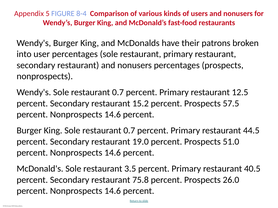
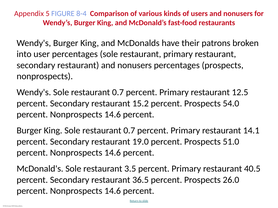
57.5: 57.5 -> 54.0 (231, 104)
44.5: 44.5 -> 14.1 (251, 131)
75.8: 75.8 -> 36.5 (141, 180)
